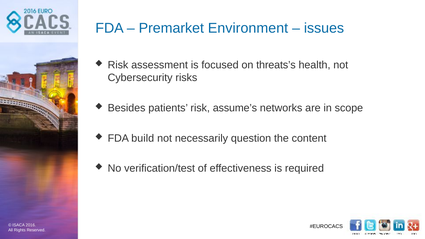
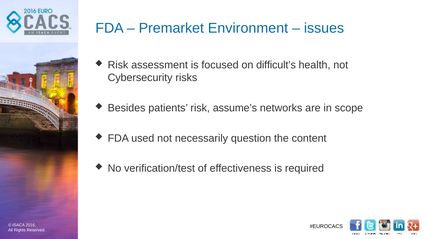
threats’s: threats’s -> difficult’s (276, 65)
build: build -> used (143, 138)
